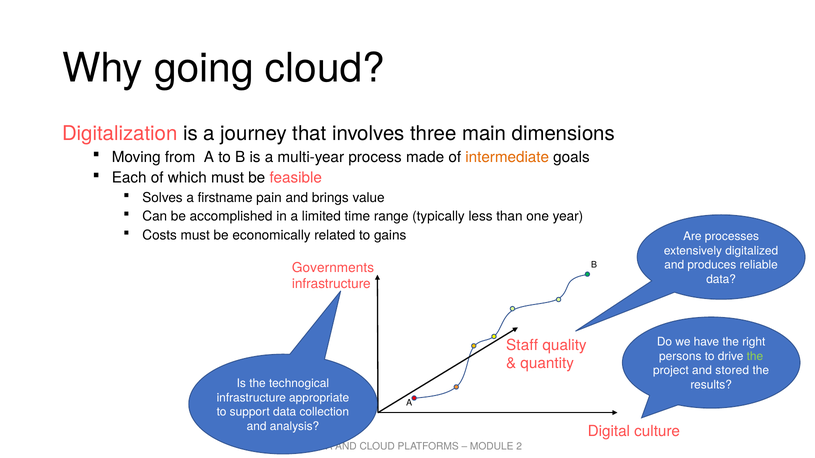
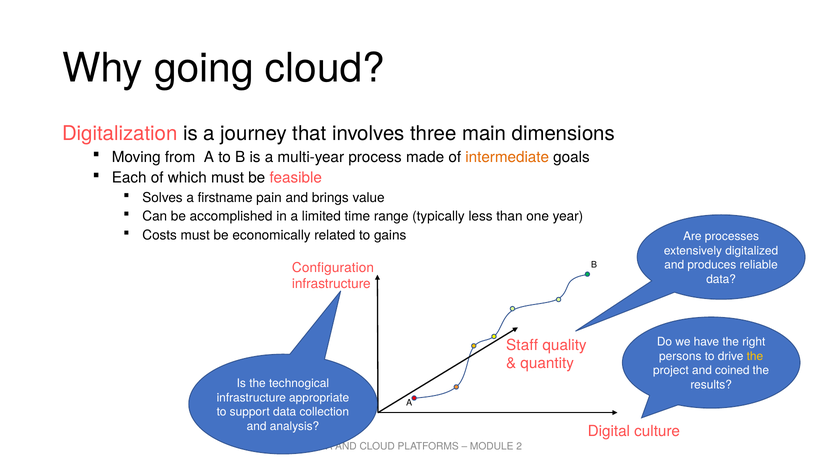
Governments: Governments -> Configuration (333, 268)
the colour: light green -> yellow (755, 357)
stored: stored -> coined (732, 371)
